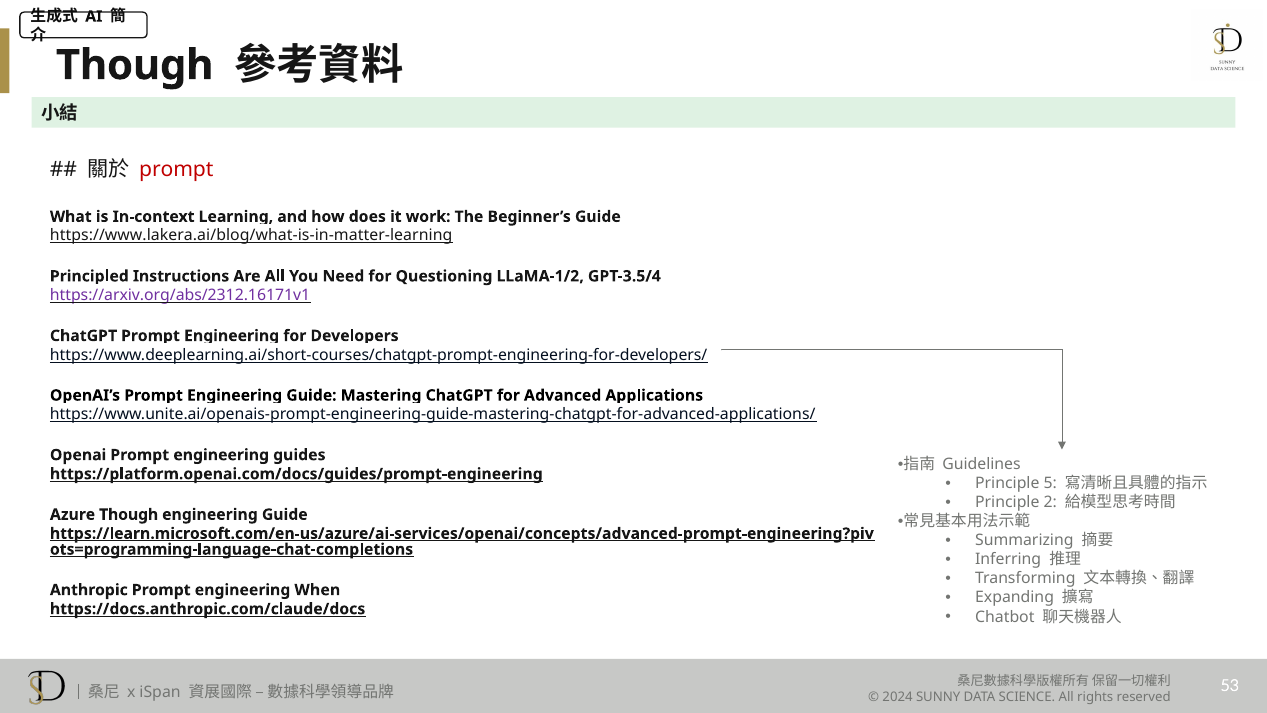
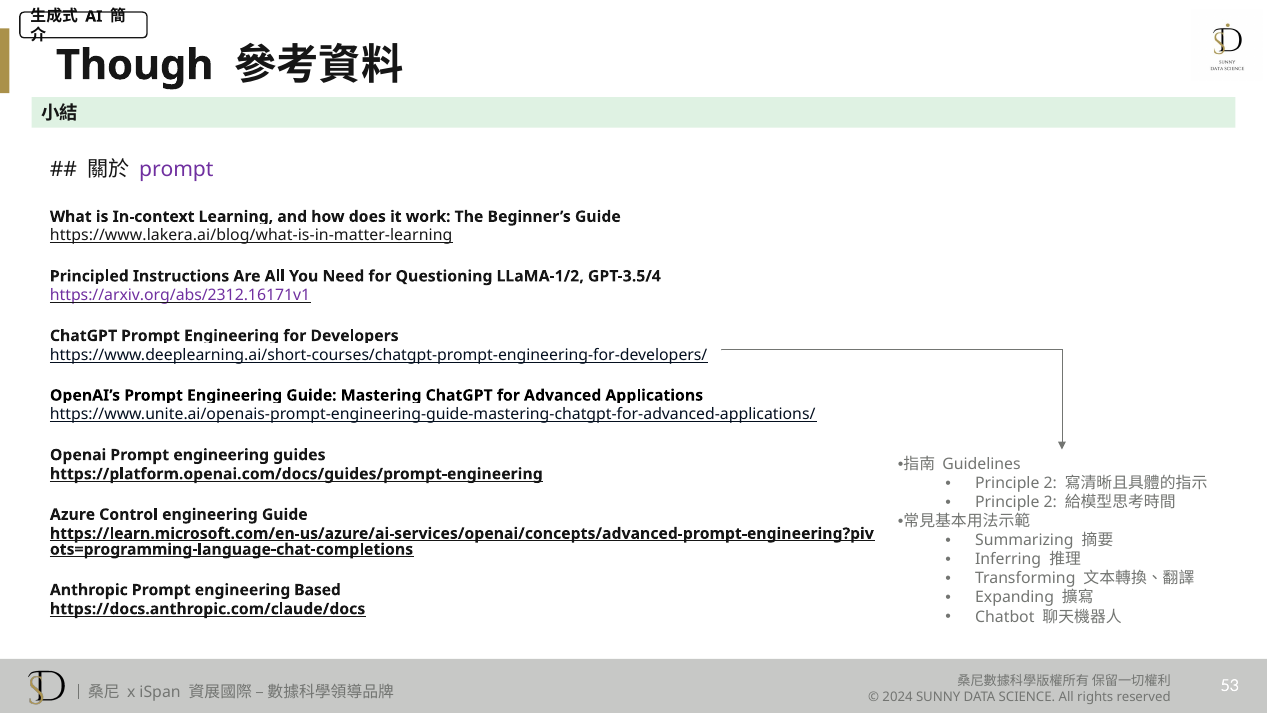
prompt colour: red -> purple (176, 169)
5: 5 -> 2 (1050, 483)
Azure Though: Though -> Control (129, 514)
When: When -> Based (318, 590)
